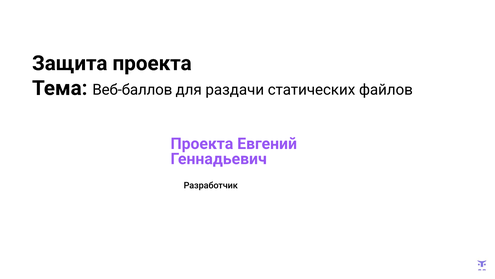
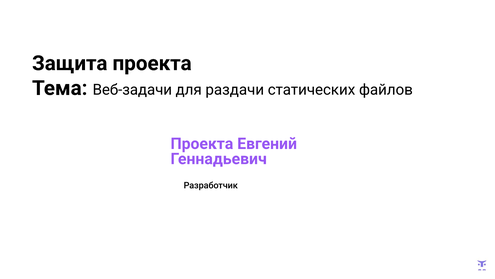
Веб-баллов: Веб-баллов -> Веб-задачи (132, 90)
